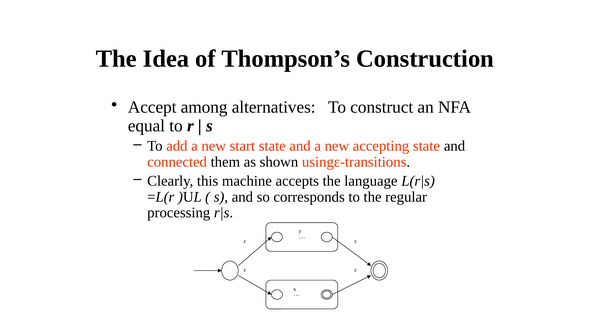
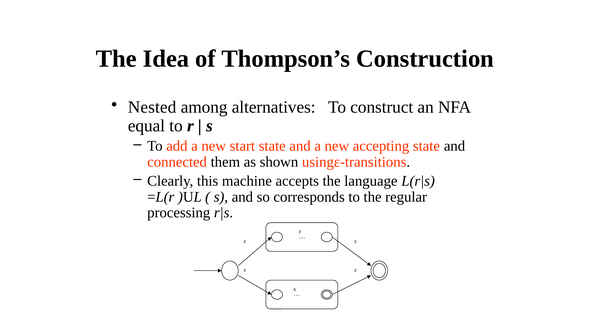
Accept: Accept -> Nested (152, 107)
